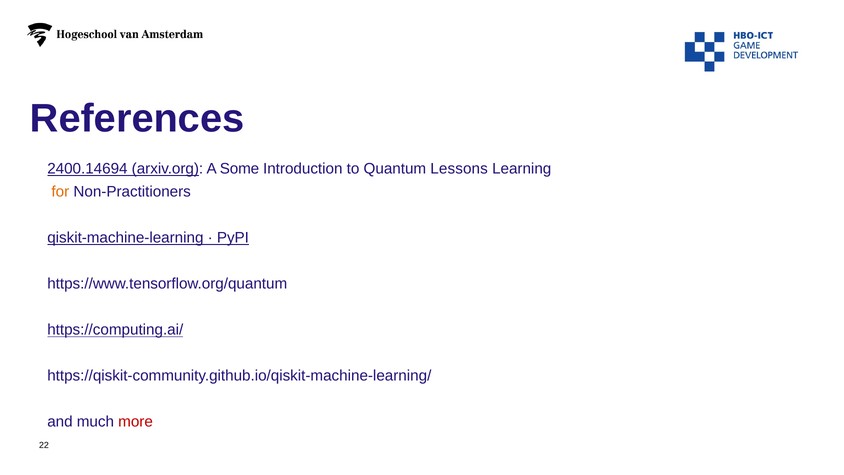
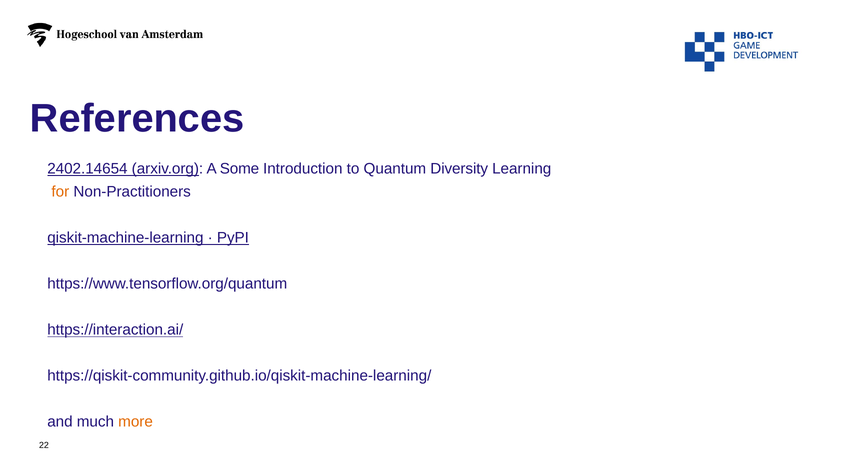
2400.14694: 2400.14694 -> 2402.14654 (87, 169)
Lessons: Lessons -> Diversity (459, 169)
https://computing.ai/: https://computing.ai/ -> https://interaction.ai/ (115, 330)
more colour: red -> orange (136, 422)
